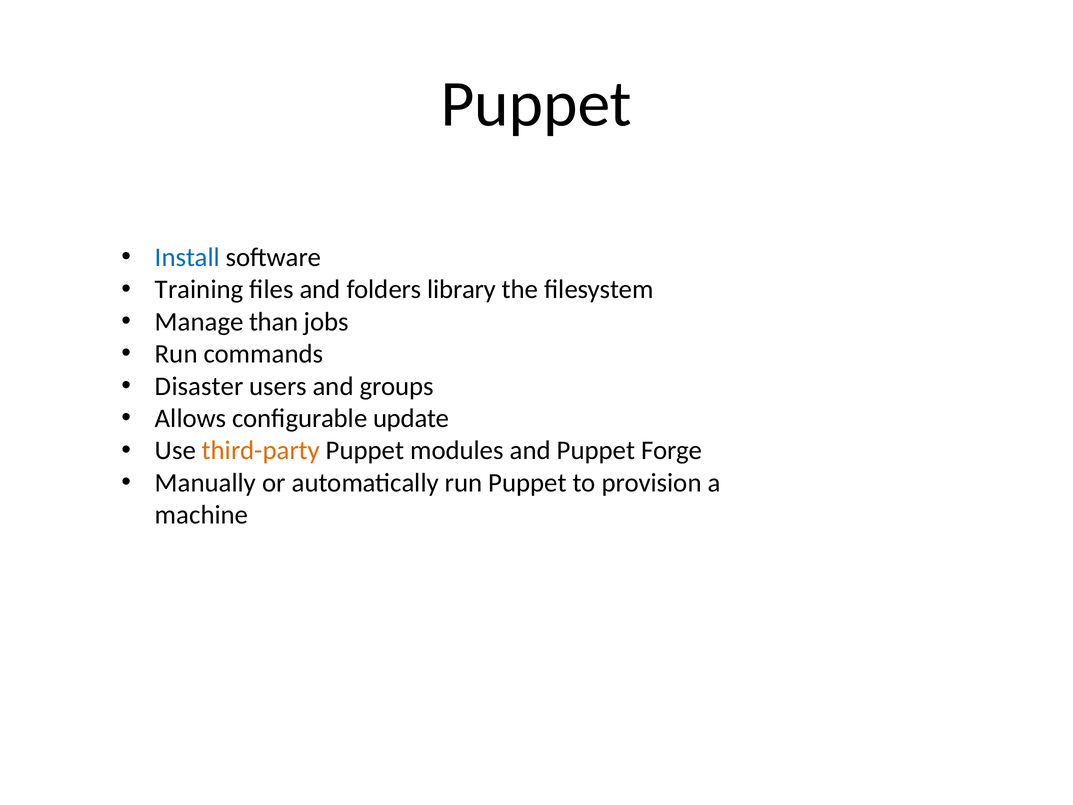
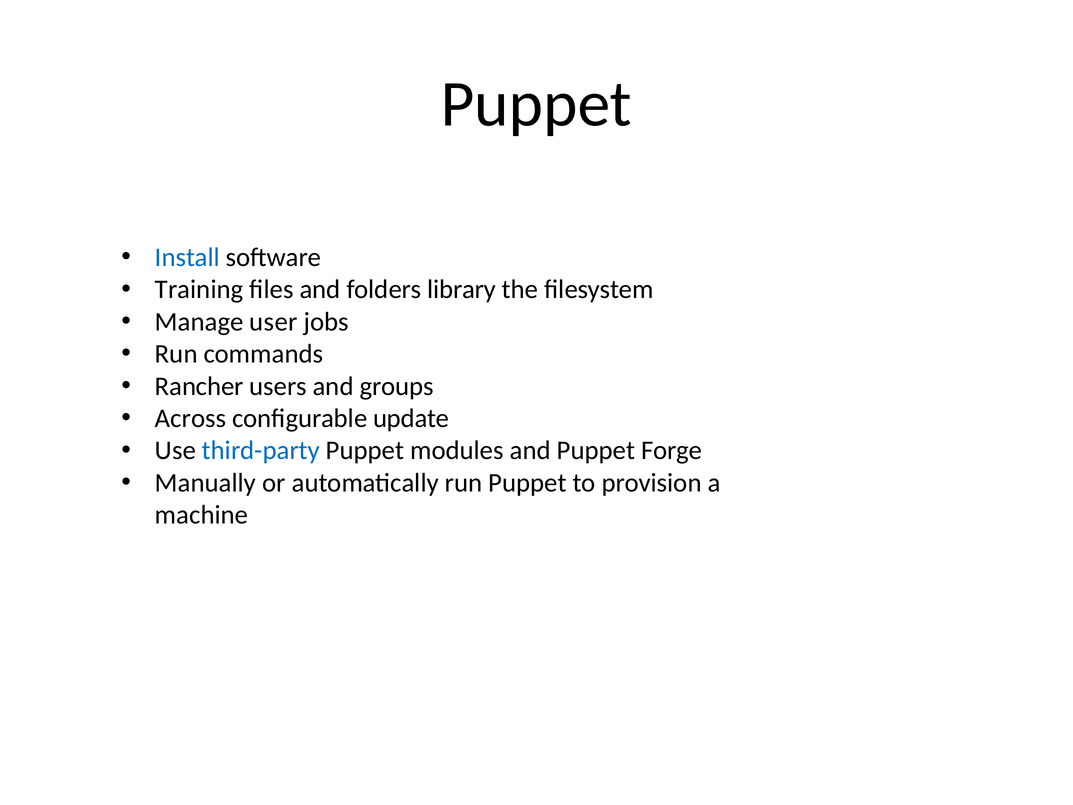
than: than -> user (273, 322)
Disaster: Disaster -> Rancher (199, 386)
Allows: Allows -> Across (191, 418)
third-party colour: orange -> blue (261, 450)
